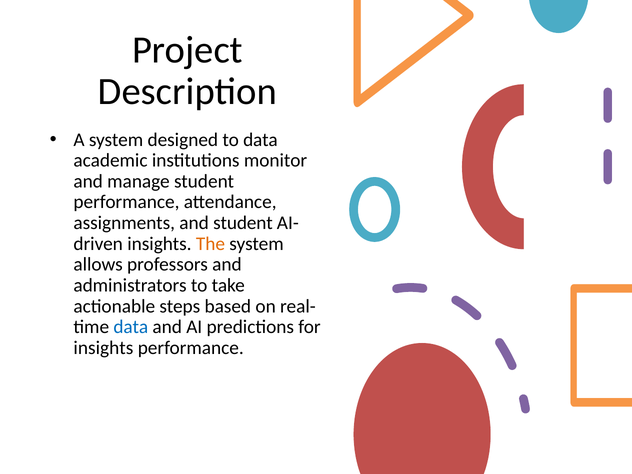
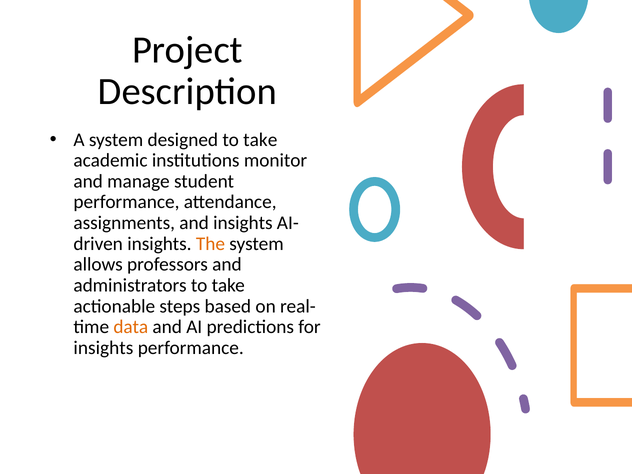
designed to data: data -> take (260, 140)
and student: student -> insights (243, 223)
data colour: blue -> orange (131, 327)
